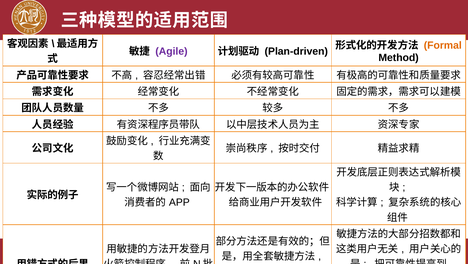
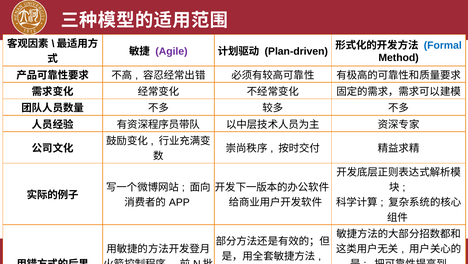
Formal colour: orange -> blue (443, 45)
